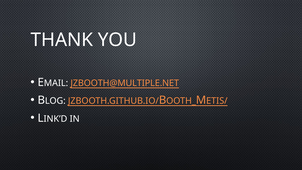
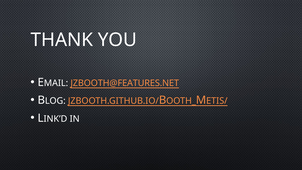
JZBOOTH@MULTIPLE.NET: JZBOOTH@MULTIPLE.NET -> JZBOOTH@FEATURES.NET (125, 83)
